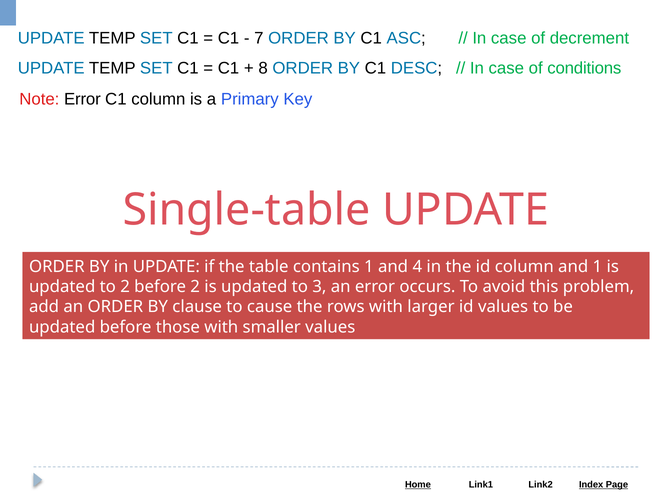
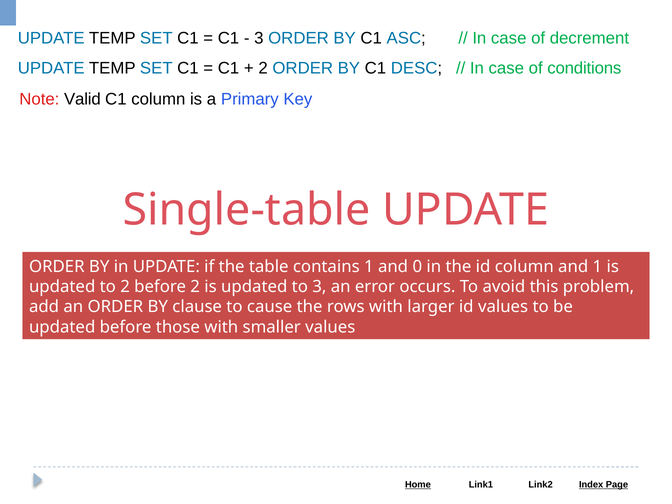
7: 7 -> 3 (259, 38)
8: 8 -> 2 (263, 68)
Note Error: Error -> Valid (82, 99)
4: 4 -> 0 (417, 267)
